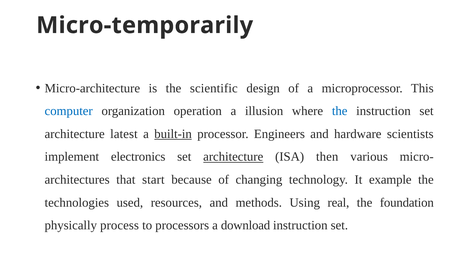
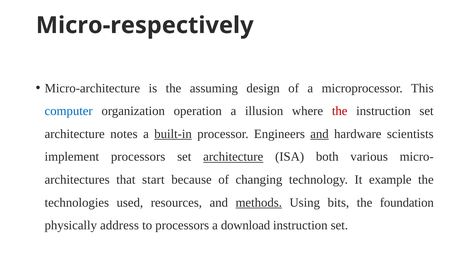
Micro-temporarily: Micro-temporarily -> Micro-respectively (145, 25)
scientific: scientific -> assuming (214, 88)
the colour: blue -> red (340, 111)
latest: latest -> notes (124, 134)
and underline: none -> present (319, 134)
implement electronics: electronics -> processors (138, 157)
then: then -> both (327, 157)
methods underline: none -> present (259, 203)
real: real -> bits (338, 203)
process: process -> address (120, 226)
